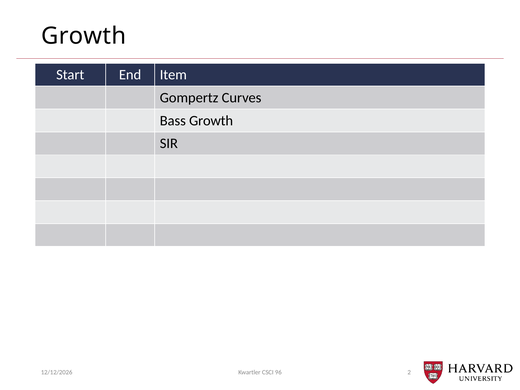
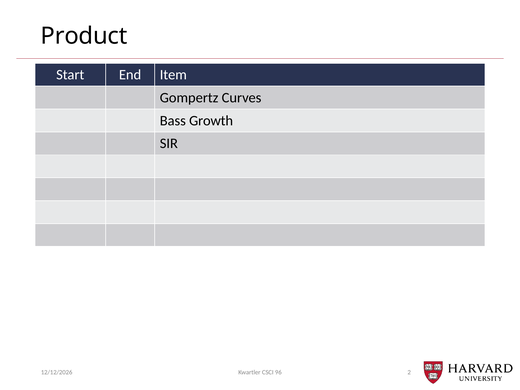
Growth: Growth -> Product (84, 36)
